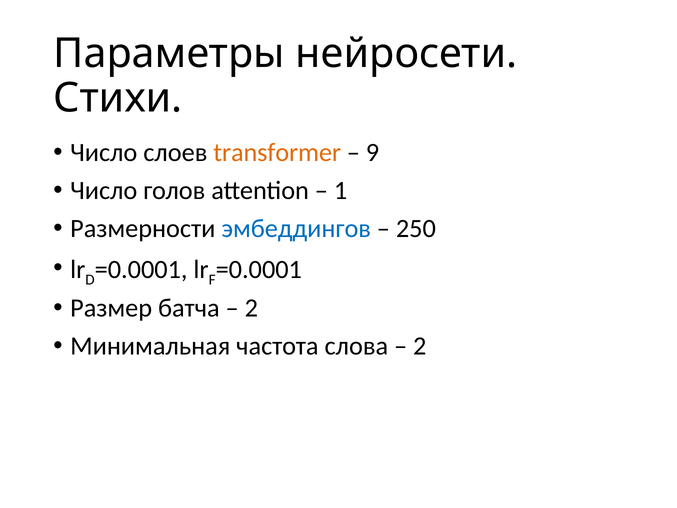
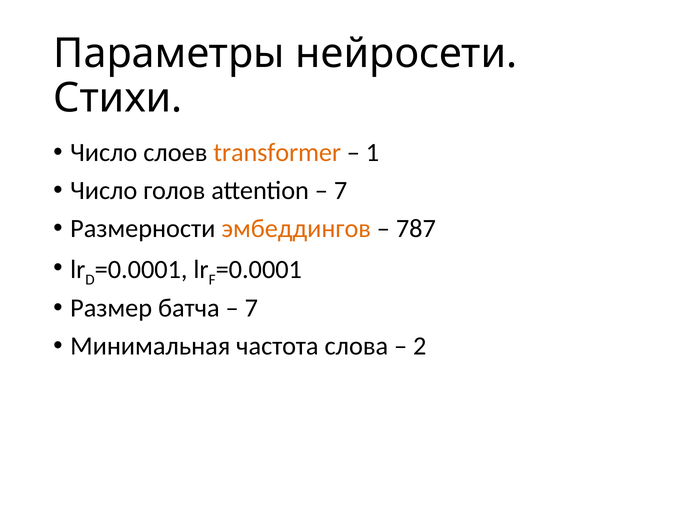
9: 9 -> 1 (373, 153)
1: 1 -> 7 (341, 190)
эмбеддингов colour: blue -> orange (296, 228)
250: 250 -> 787 (416, 228)
2: 2 -> 7 (251, 308)
